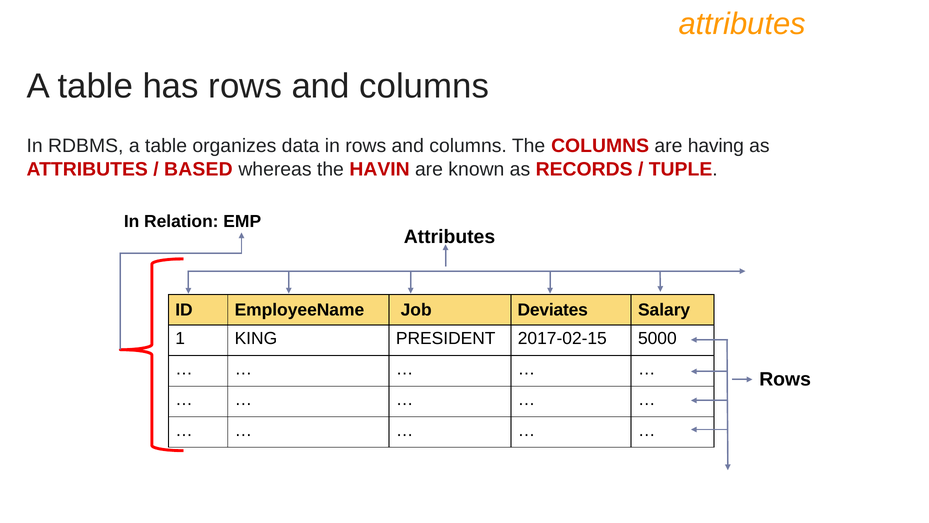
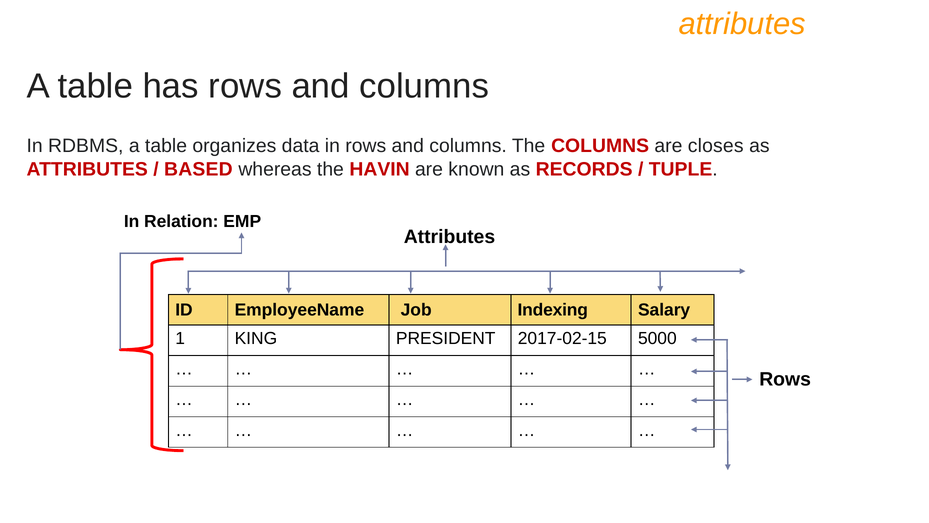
having: having -> closes (716, 146)
Deviates: Deviates -> Indexing (553, 310)
